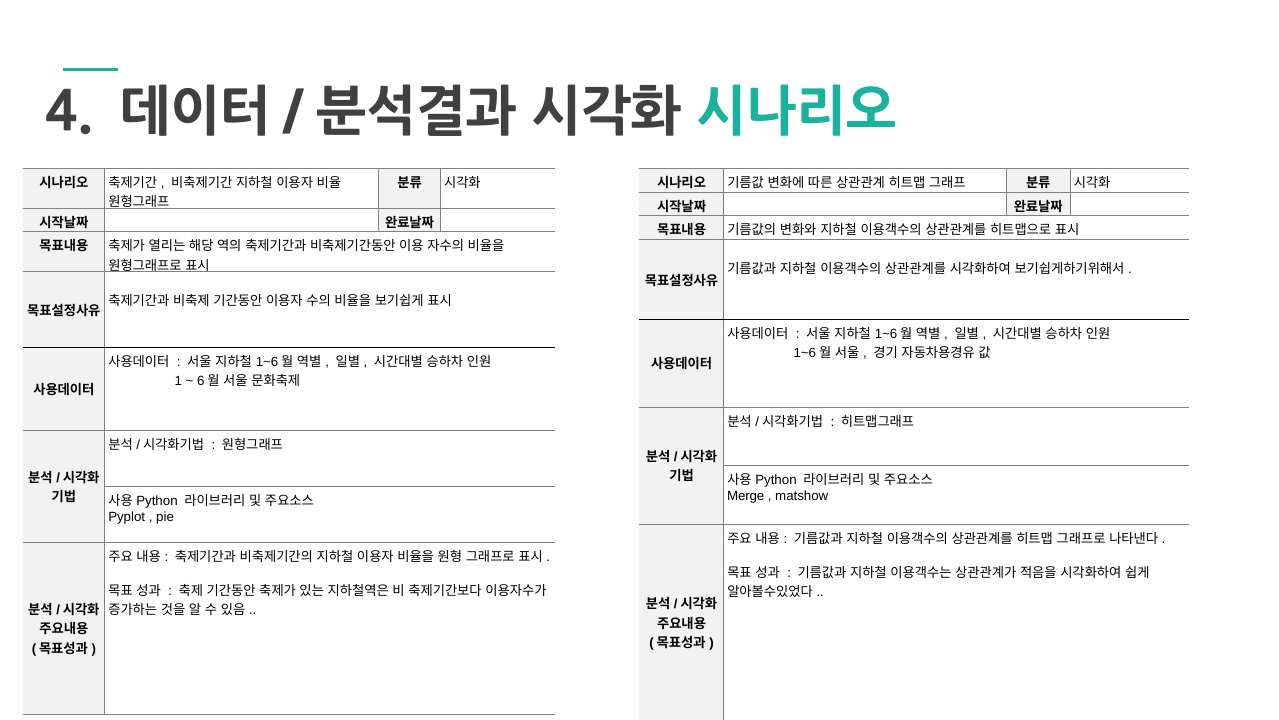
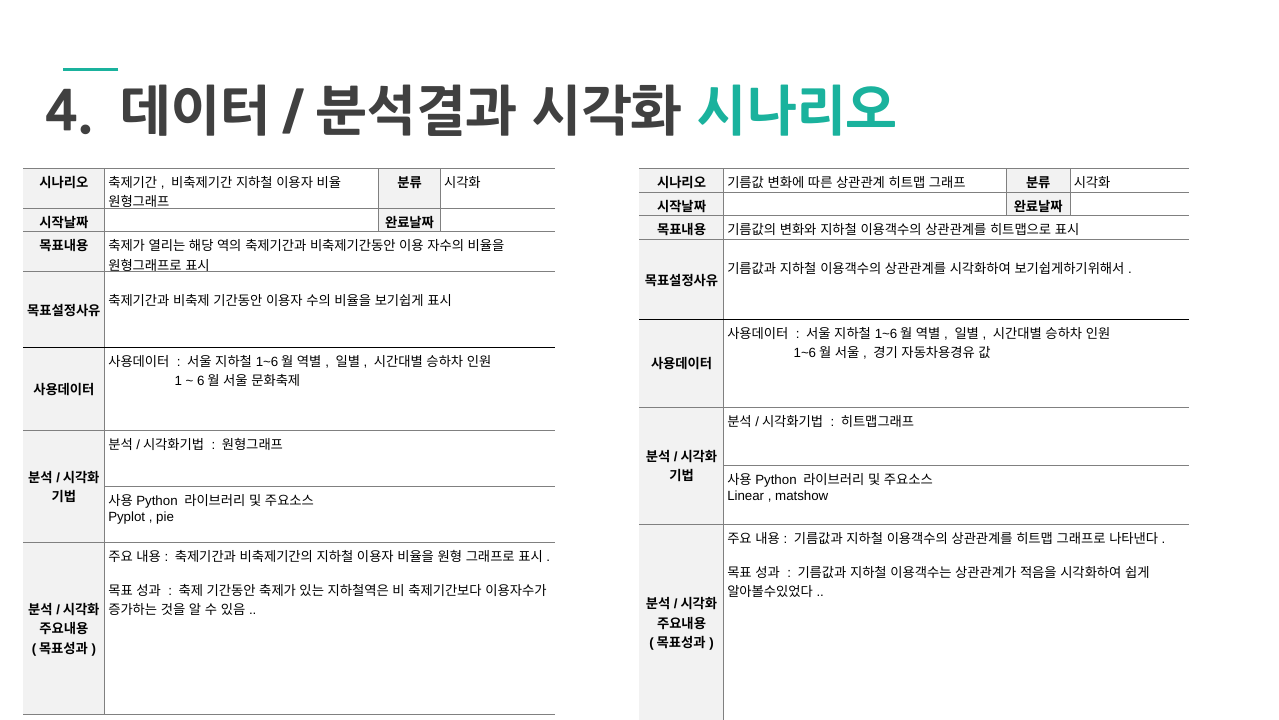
Merge: Merge -> Linear (746, 496)
